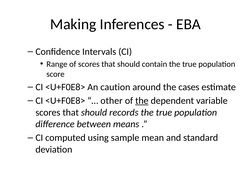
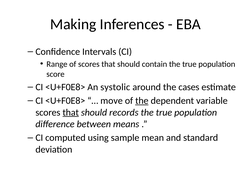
caution: caution -> systolic (115, 87)
other: other -> move (112, 101)
that underline: none -> present (71, 113)
